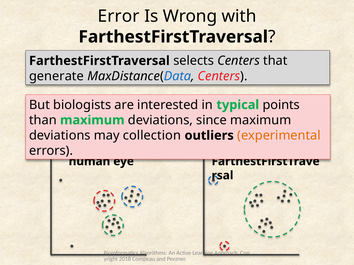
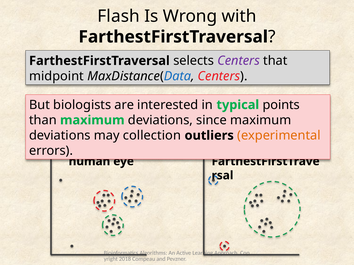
Error: Error -> Flash (119, 16)
Centers colour: black -> purple (239, 61)
generate: generate -> midpoint (56, 76)
